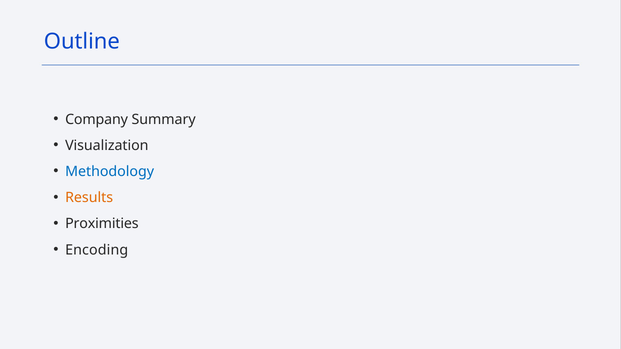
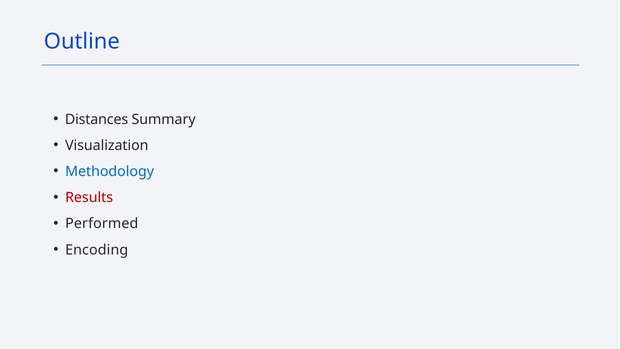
Company: Company -> Distances (97, 119)
Results colour: orange -> red (89, 198)
Proximities: Proximities -> Performed (102, 224)
